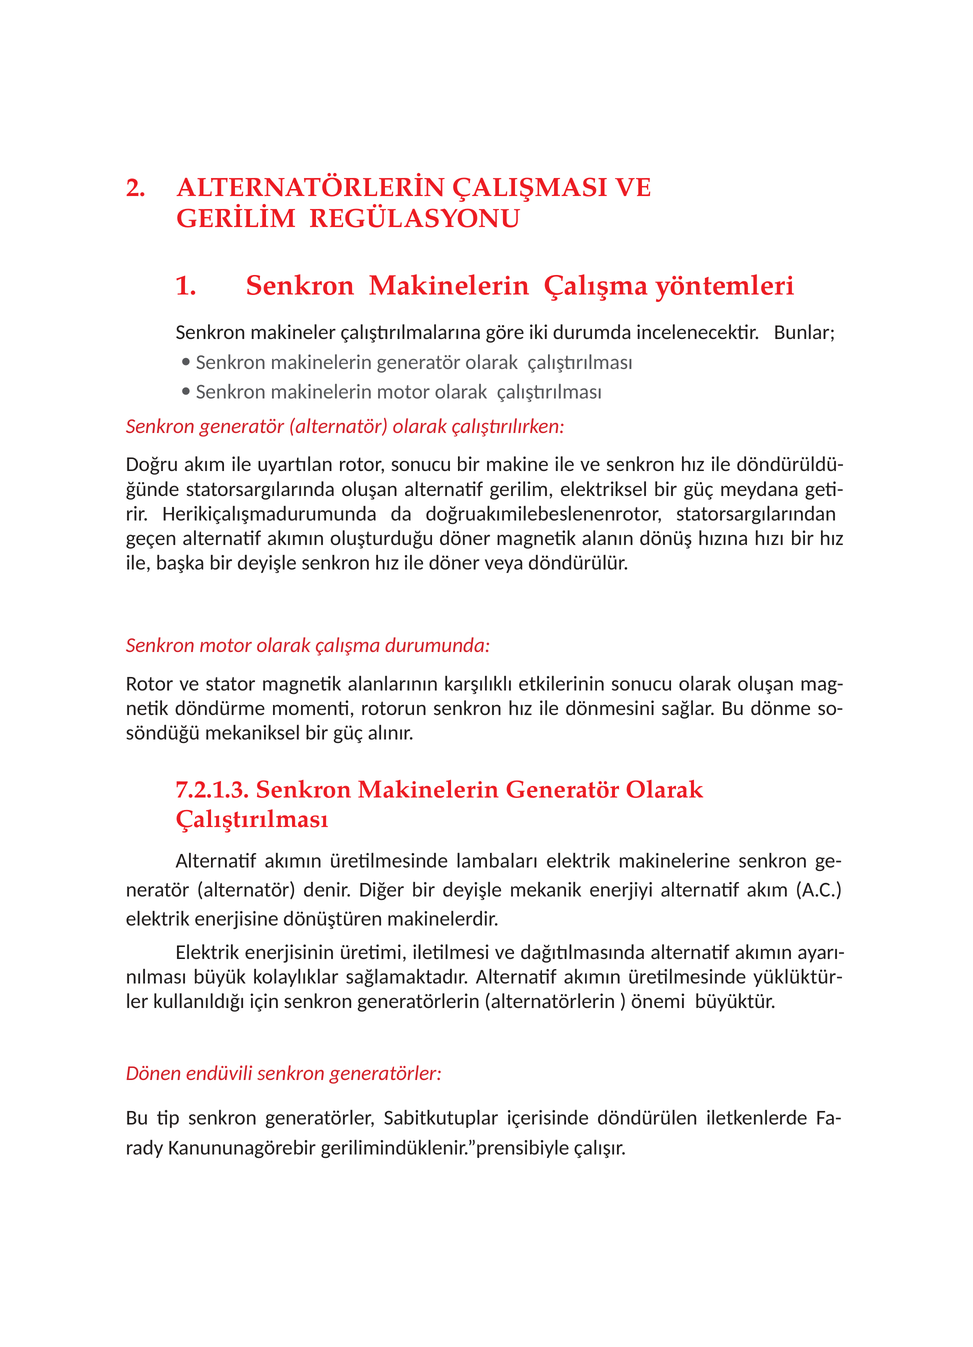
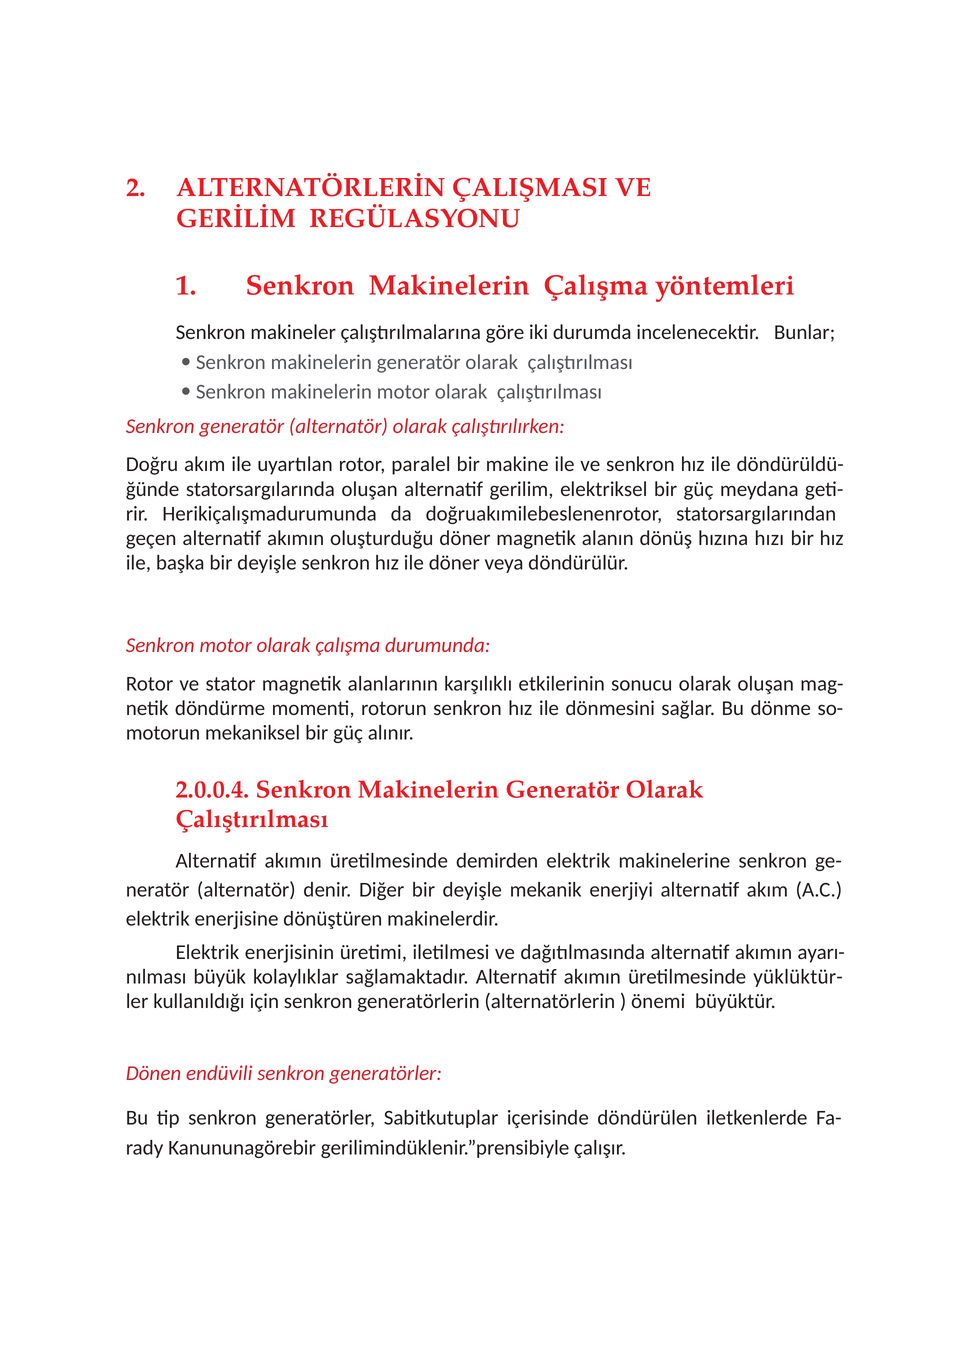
rotor sonucu: sonucu -> paralel (421, 465)
söndüğü: söndüğü -> motorun (163, 733)
7.2.1.3: 7.2.1.3 -> 2.0.0.4 (213, 790)
lambaları: lambaları -> demirden (497, 861)
